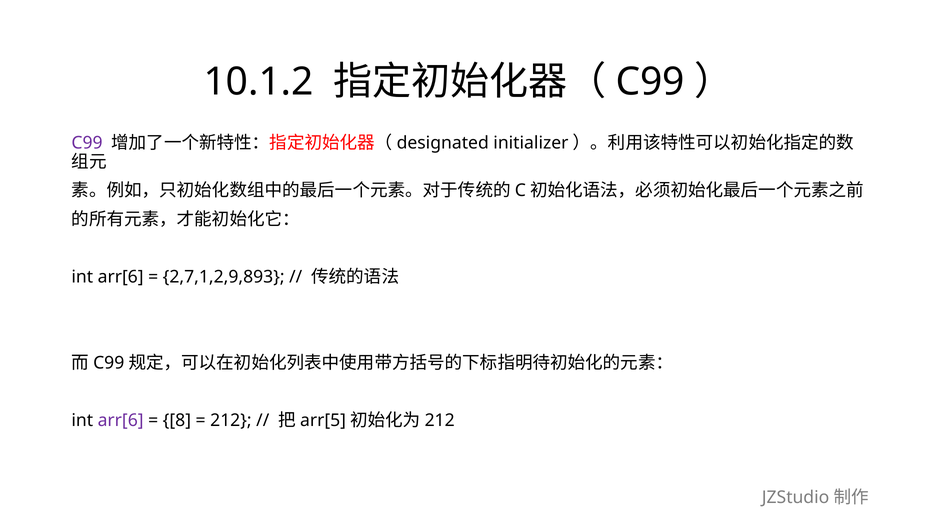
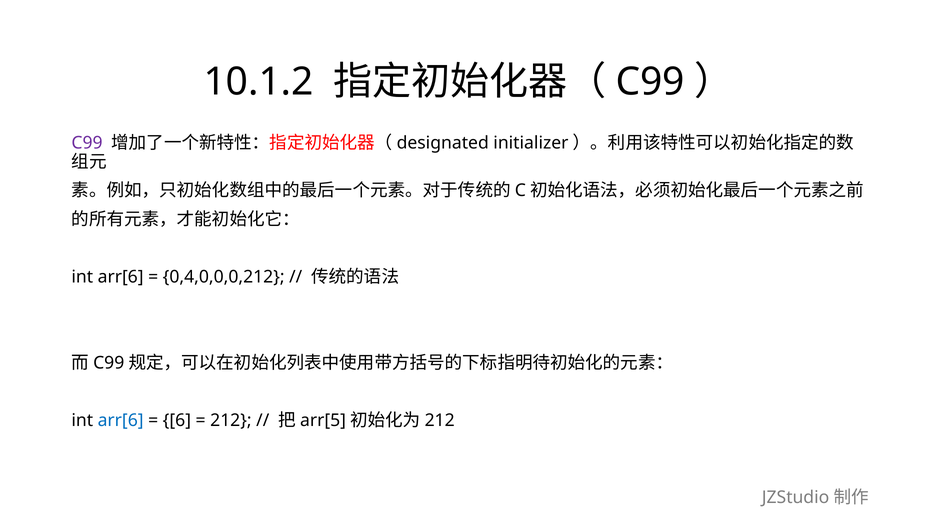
2,7,1,2,9,893: 2,7,1,2,9,893 -> 0,4,0,0,0,212 (224, 277)
arr[6 colour: purple -> blue (121, 420)
8: 8 -> 6 (177, 420)
